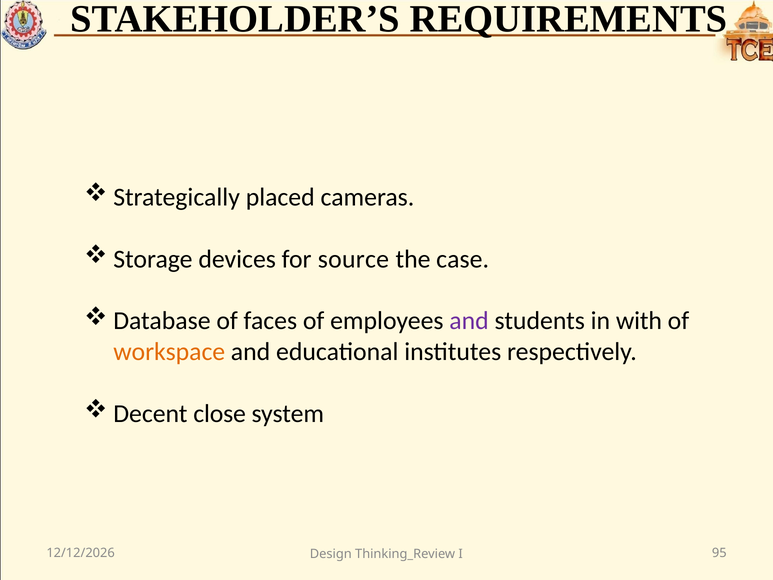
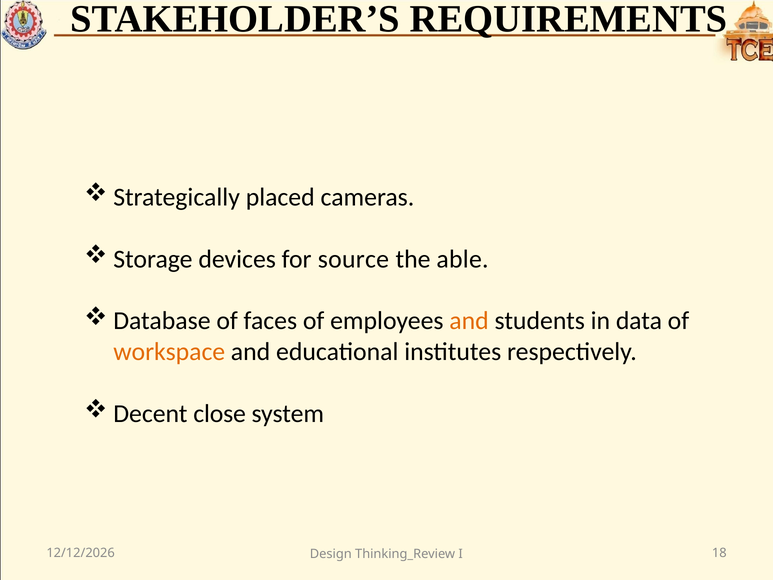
case: case -> able (463, 259)
and colour: purple -> orange (469, 321)
with: with -> data (639, 321)
95: 95 -> 18 (719, 553)
